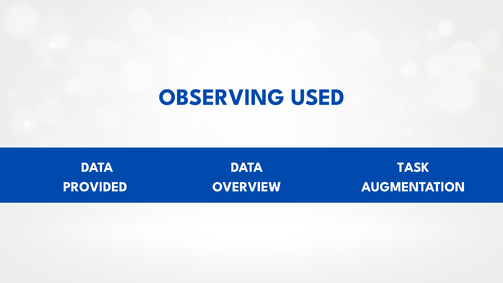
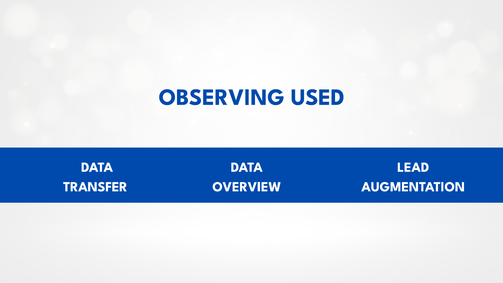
TASK: TASK -> LEAD (413, 167)
PROVIDED: PROVIDED -> TRANSFER (95, 187)
